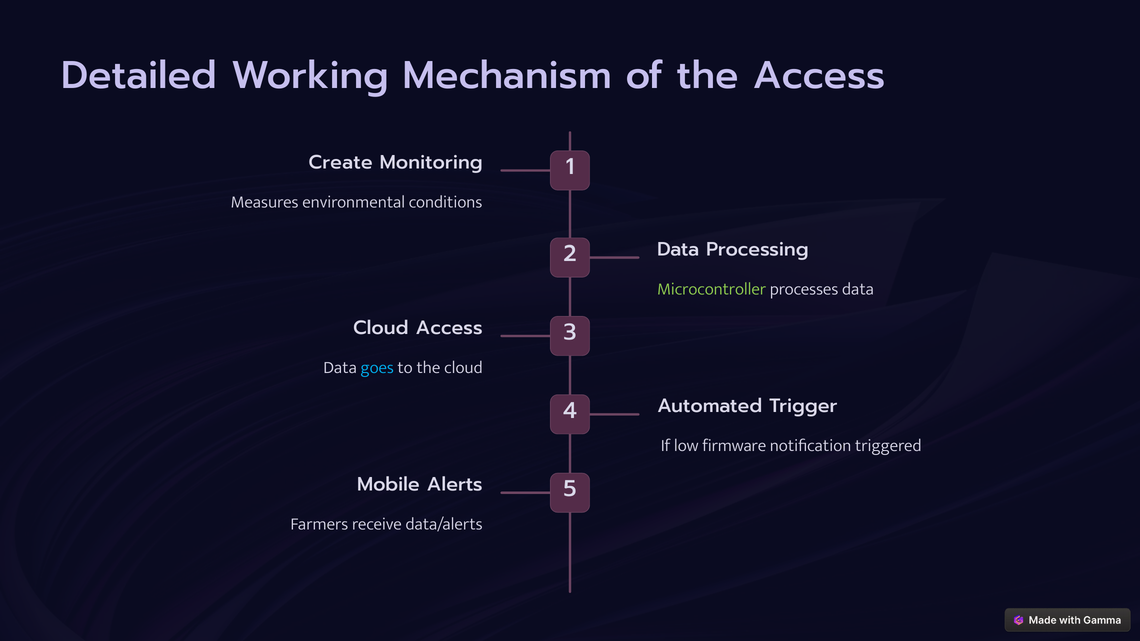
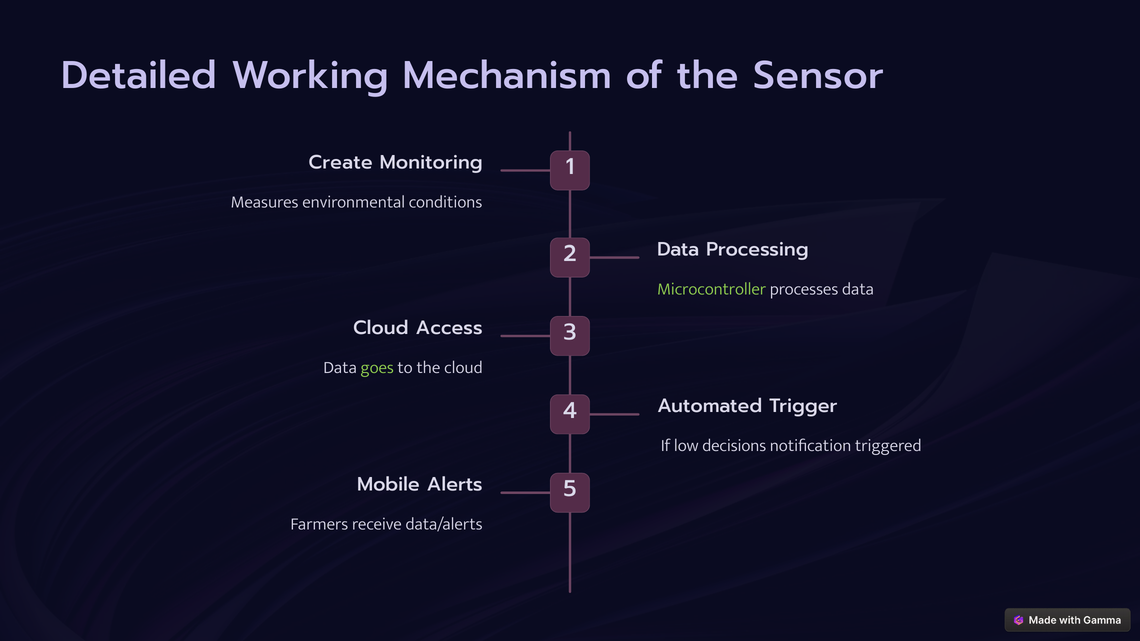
the Access: Access -> Sensor (819, 76)
goes colour: light blue -> light green (377, 368)
firmware: firmware -> decisions (734, 446)
